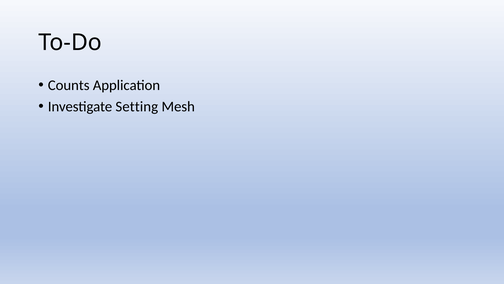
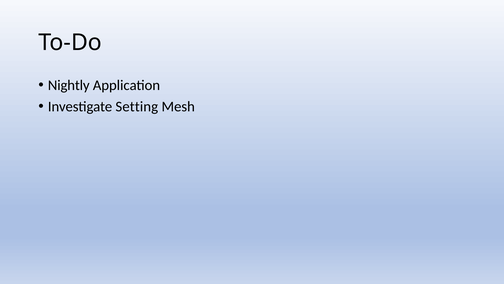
Counts: Counts -> Nightly (69, 85)
